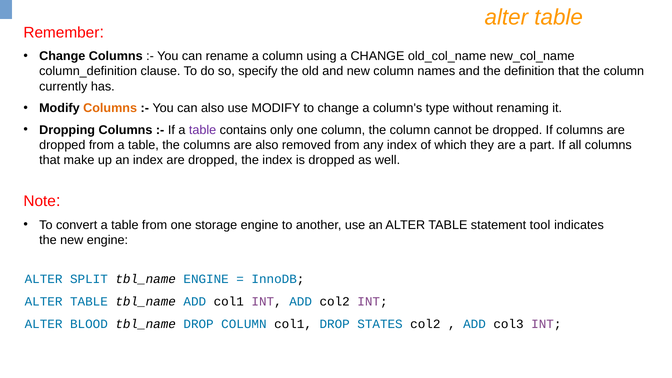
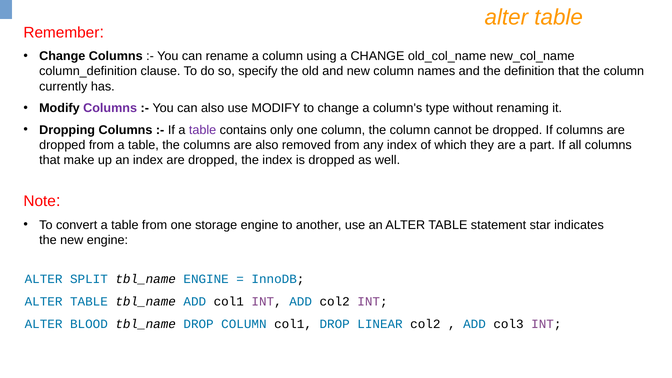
Columns colour: orange -> purple (110, 108)
tool: tool -> star (540, 225)
STATES: STATES -> LINEAR (380, 324)
